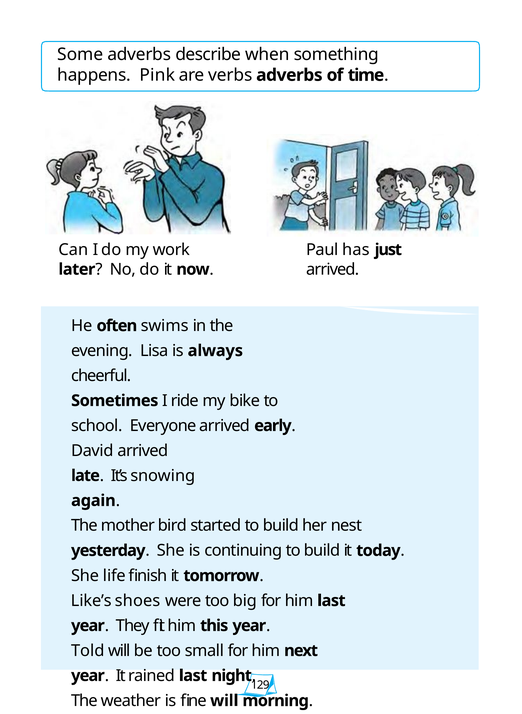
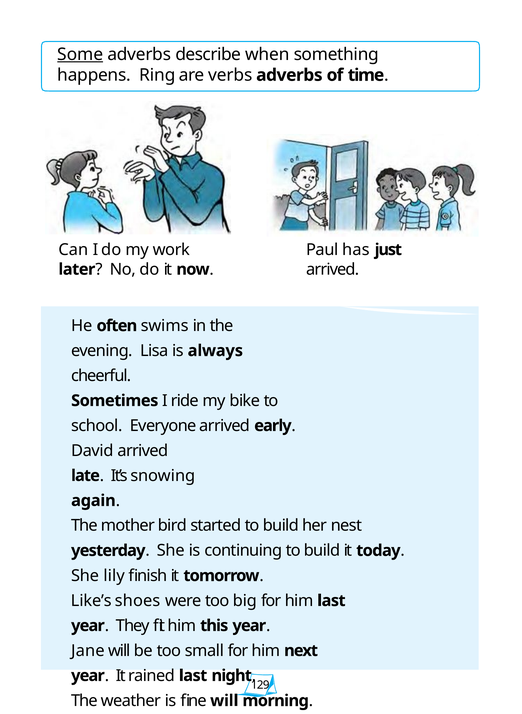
Some underline: none -> present (80, 54)
Pink: Pink -> Ring (157, 75)
life: life -> lily (114, 576)
Told: Told -> Jane (88, 651)
